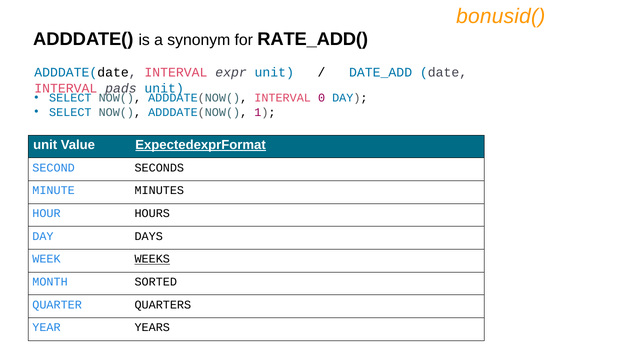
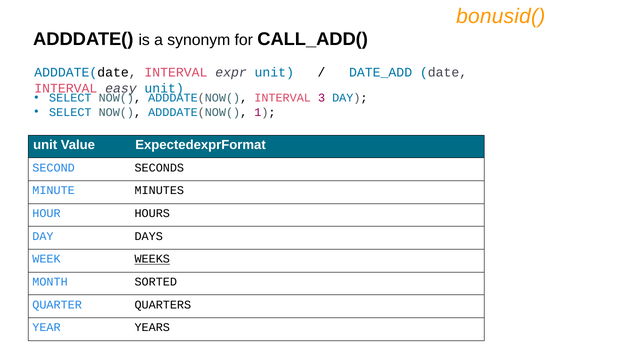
RATE_ADD(: RATE_ADD( -> CALL_ADD( (313, 39)
pads: pads -> easy (121, 88)
0: 0 -> 3 (322, 98)
ExpectedexprFormat underline: present -> none (201, 145)
